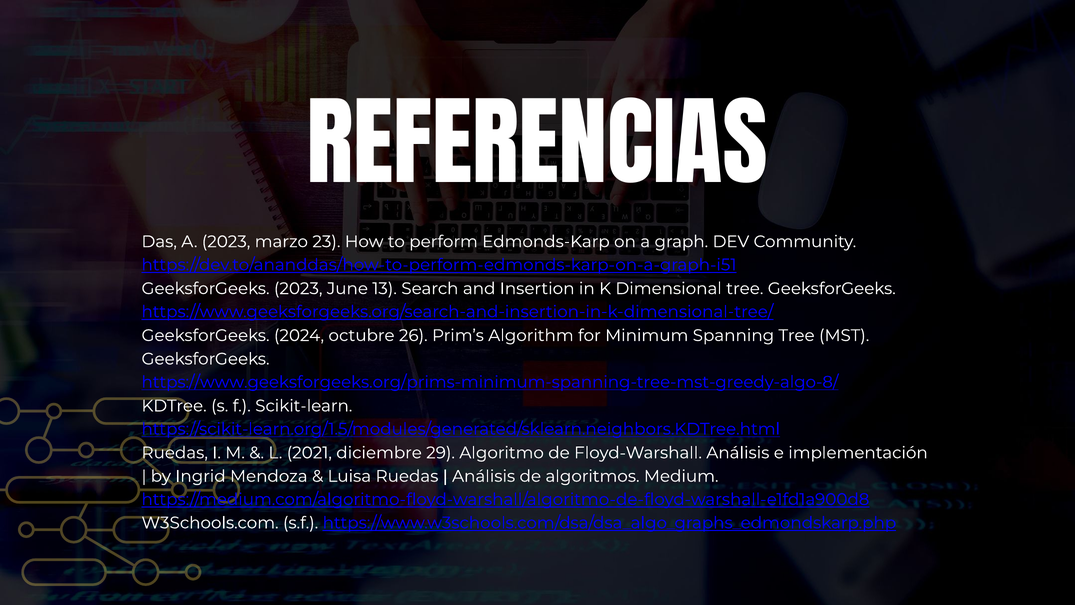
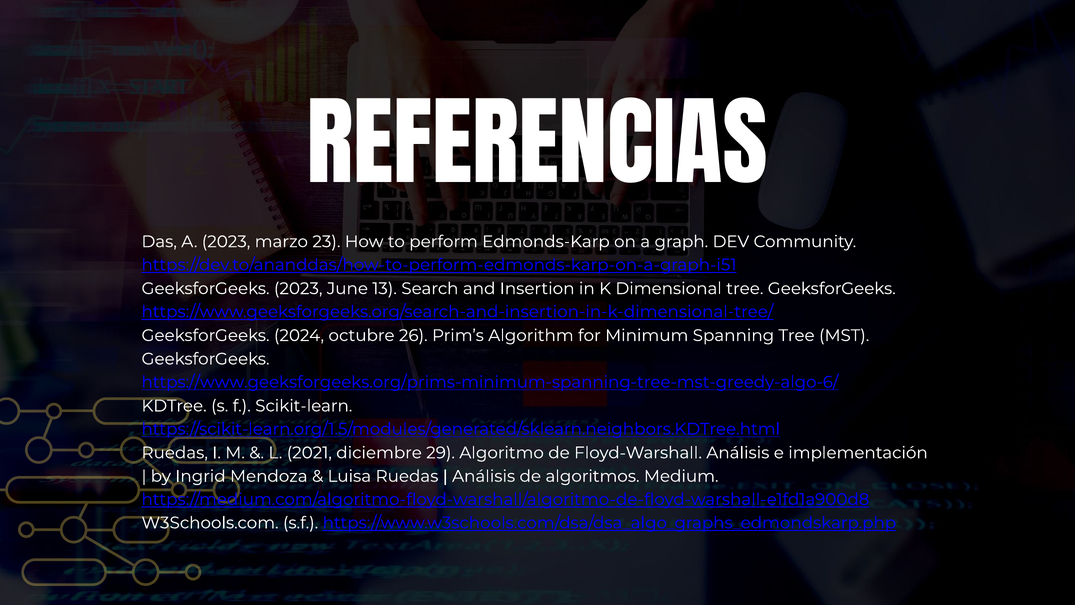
https://www.geeksforgeeks.org/prims-minimum-spanning-tree-mst-greedy-algo-8/: https://www.geeksforgeeks.org/prims-minimum-spanning-tree-mst-greedy-algo-8/ -> https://www.geeksforgeeks.org/prims-minimum-spanning-tree-mst-greedy-algo-6/ (490, 382)
